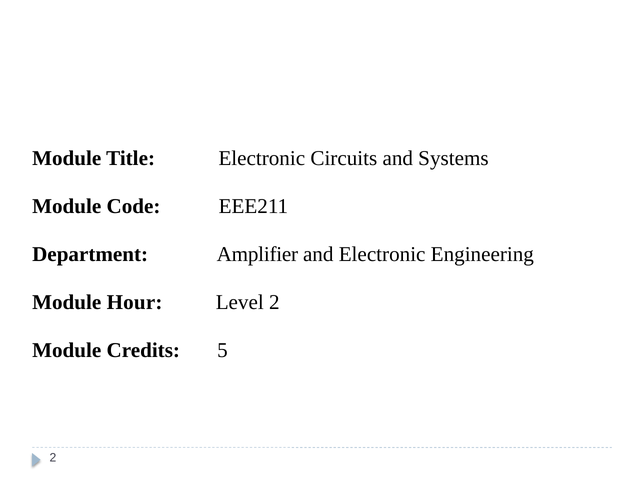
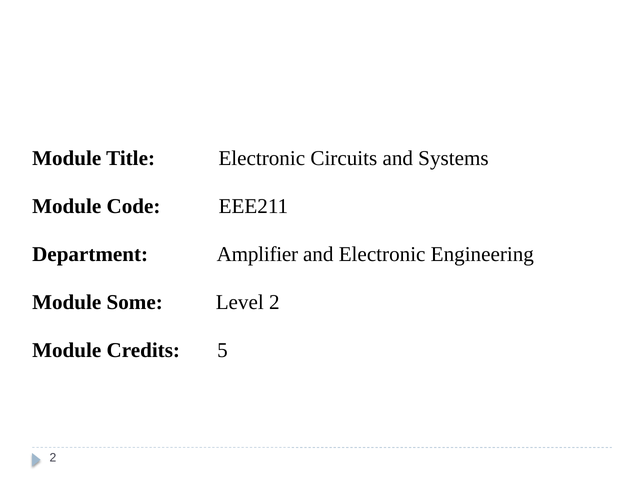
Hour: Hour -> Some (135, 302)
